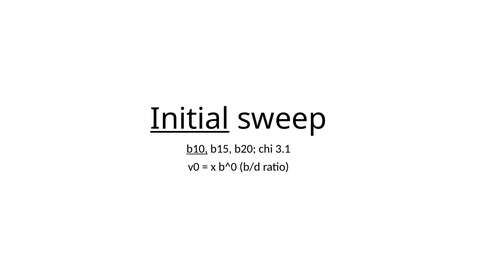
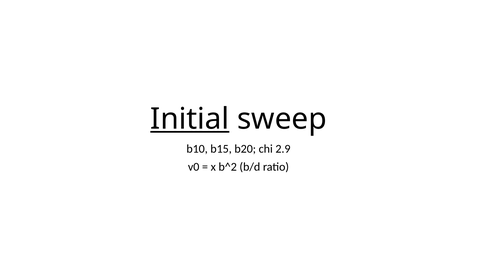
b10 underline: present -> none (197, 149)
3.1: 3.1 -> 2.9 (283, 149)
b^0: b^0 -> b^2 (228, 167)
